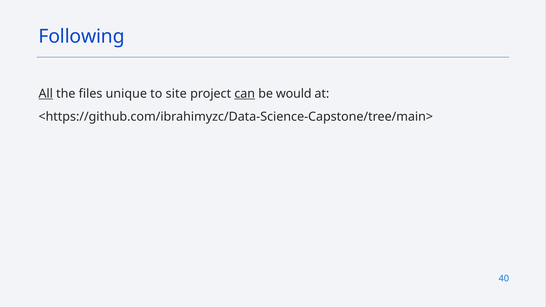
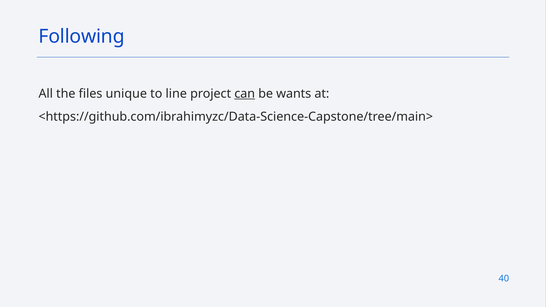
All underline: present -> none (46, 94)
site: site -> line (176, 94)
would: would -> wants (294, 94)
